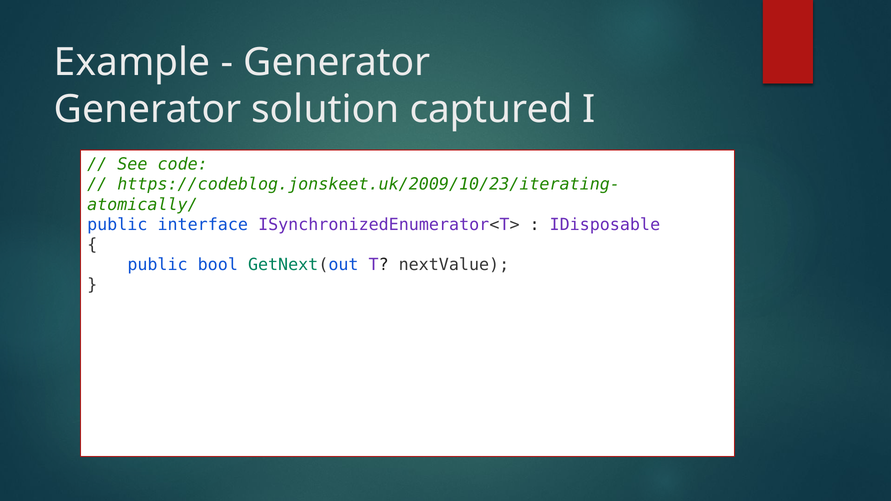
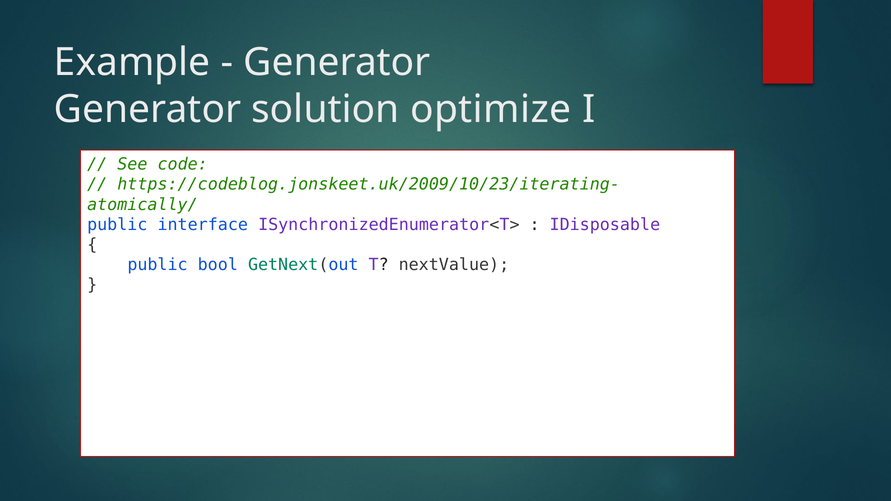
captured: captured -> optimize (491, 109)
